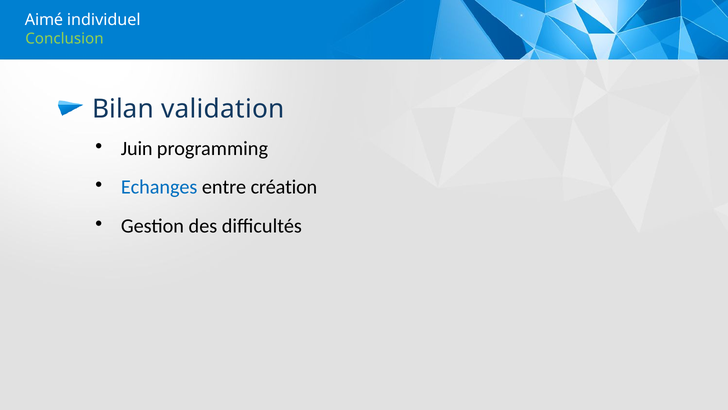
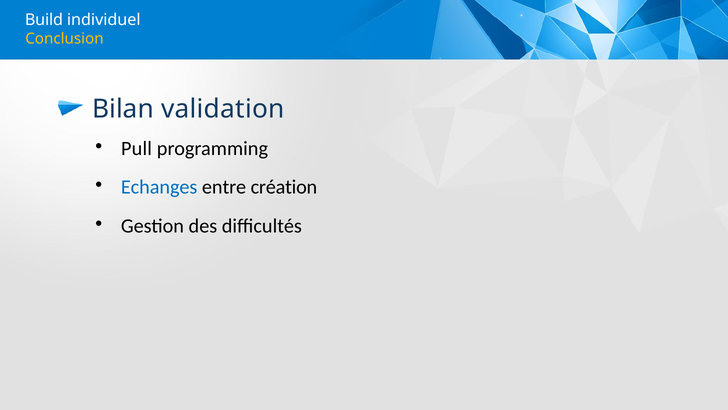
Aimé: Aimé -> Build (44, 20)
Conclusion colour: light green -> yellow (64, 39)
Juin: Juin -> Pull (137, 148)
